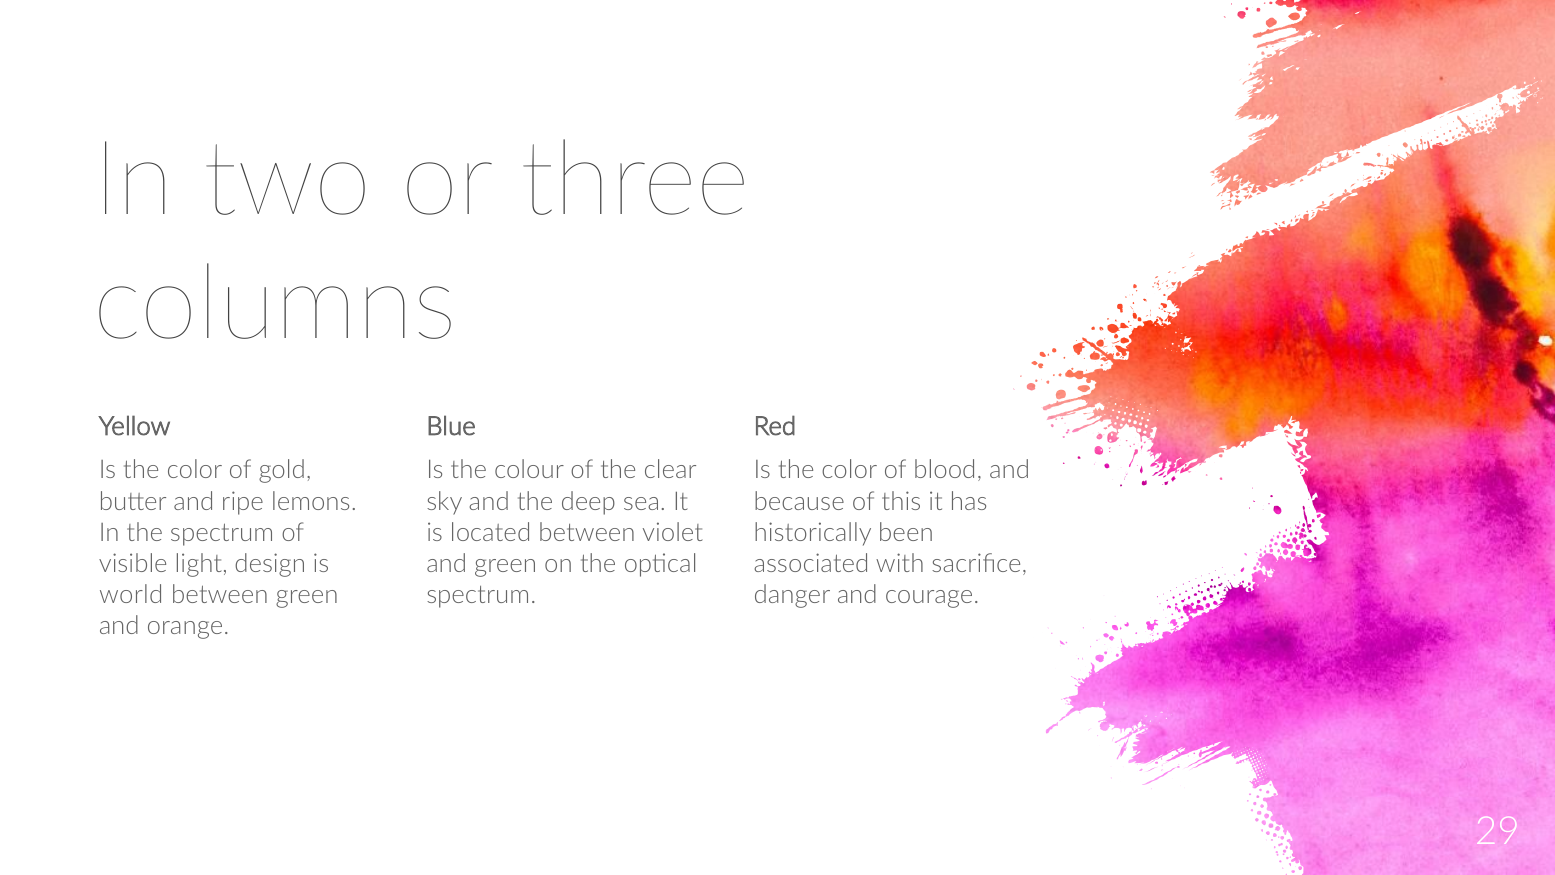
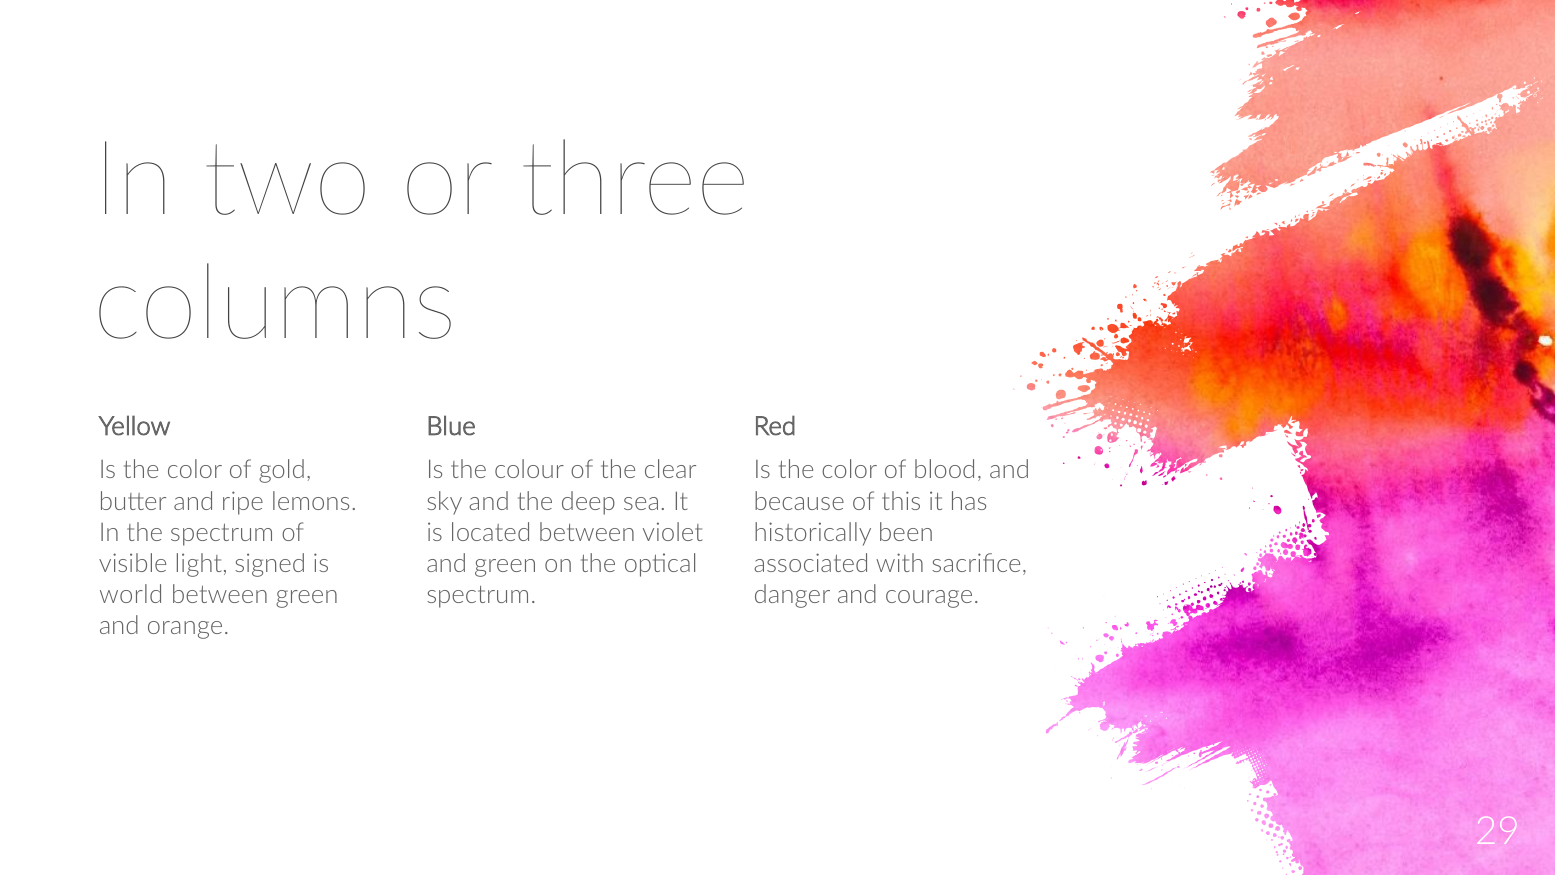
design: design -> signed (270, 564)
